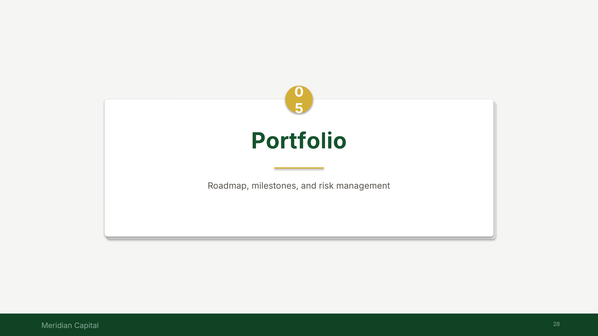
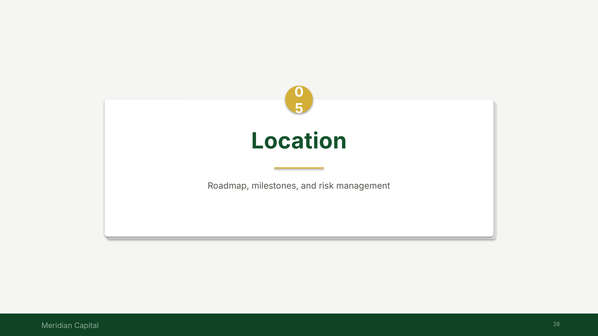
Portfolio: Portfolio -> Location (299, 141)
